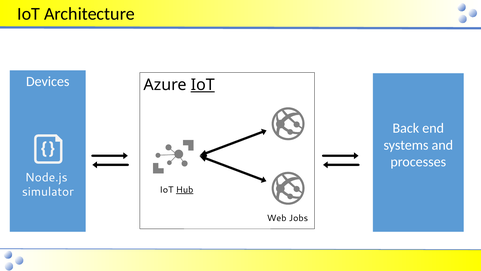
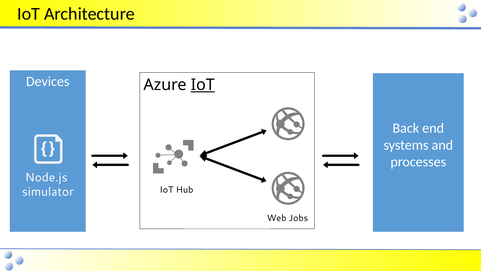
Hub underline: present -> none (185, 190)
